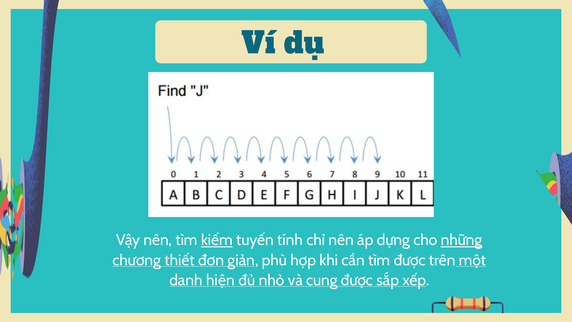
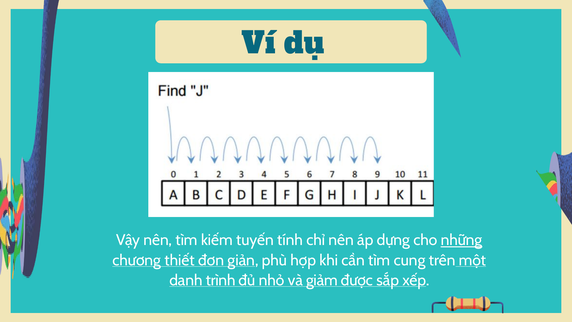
kiếm underline: present -> none (217, 240)
tìm được: được -> cung (410, 260)
hiện: hiện -> trình (221, 280)
cung: cung -> giảm (322, 280)
